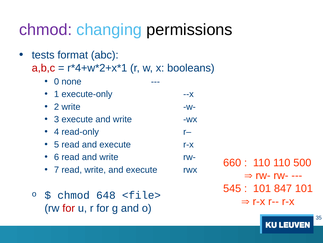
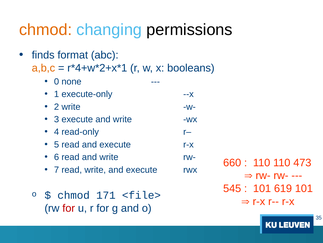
chmod colour: purple -> orange (46, 30)
tests: tests -> finds (43, 55)
a,b,c colour: red -> orange (43, 68)
500: 500 -> 473 (302, 162)
847: 847 -> 619 (283, 188)
648: 648 -> 171 (106, 195)
